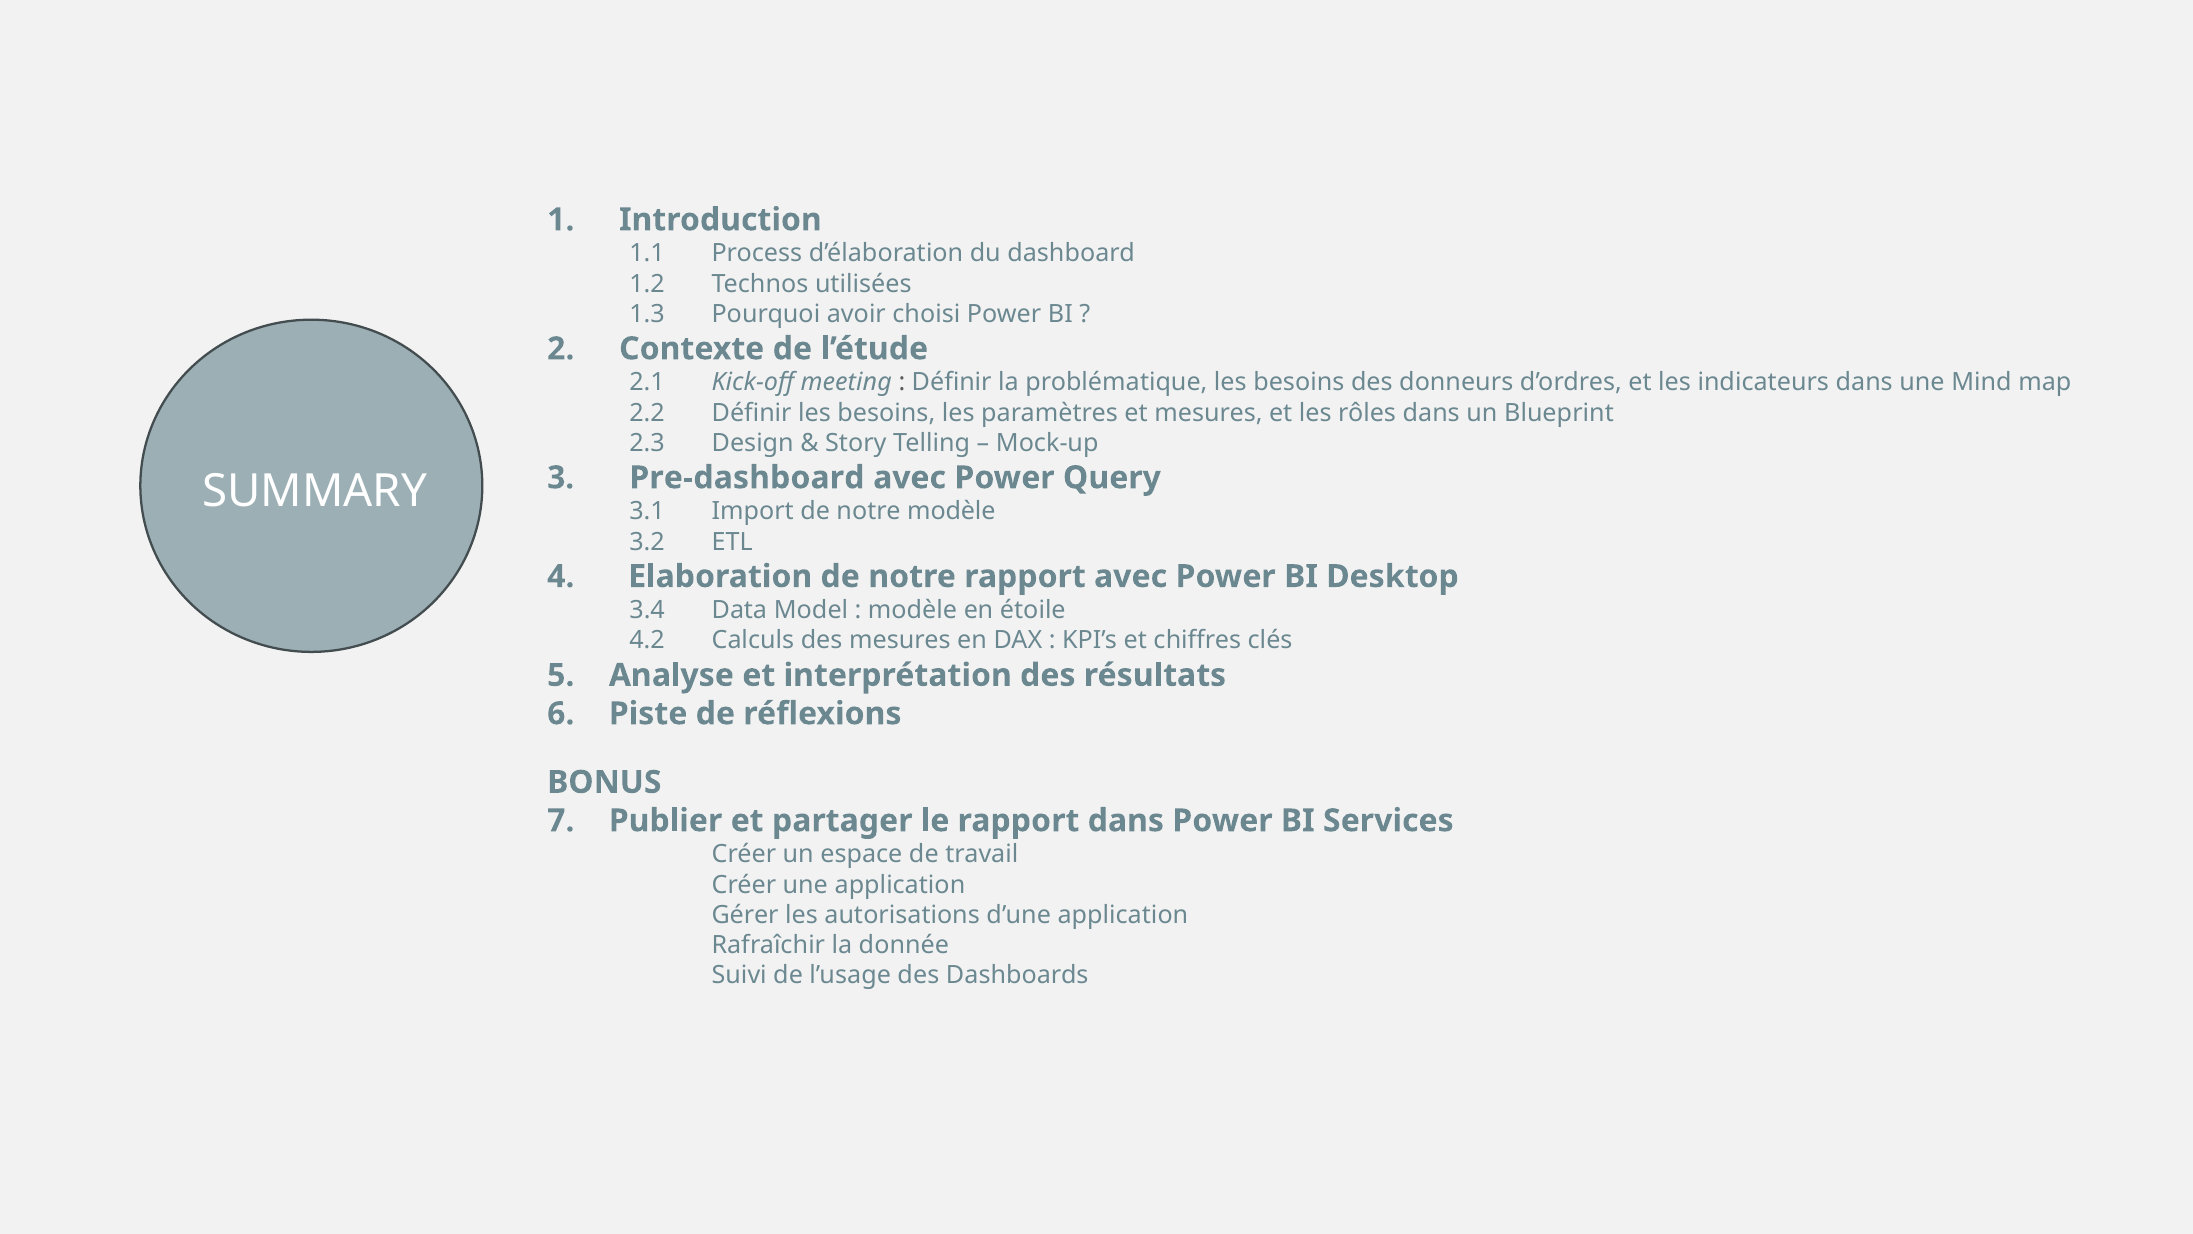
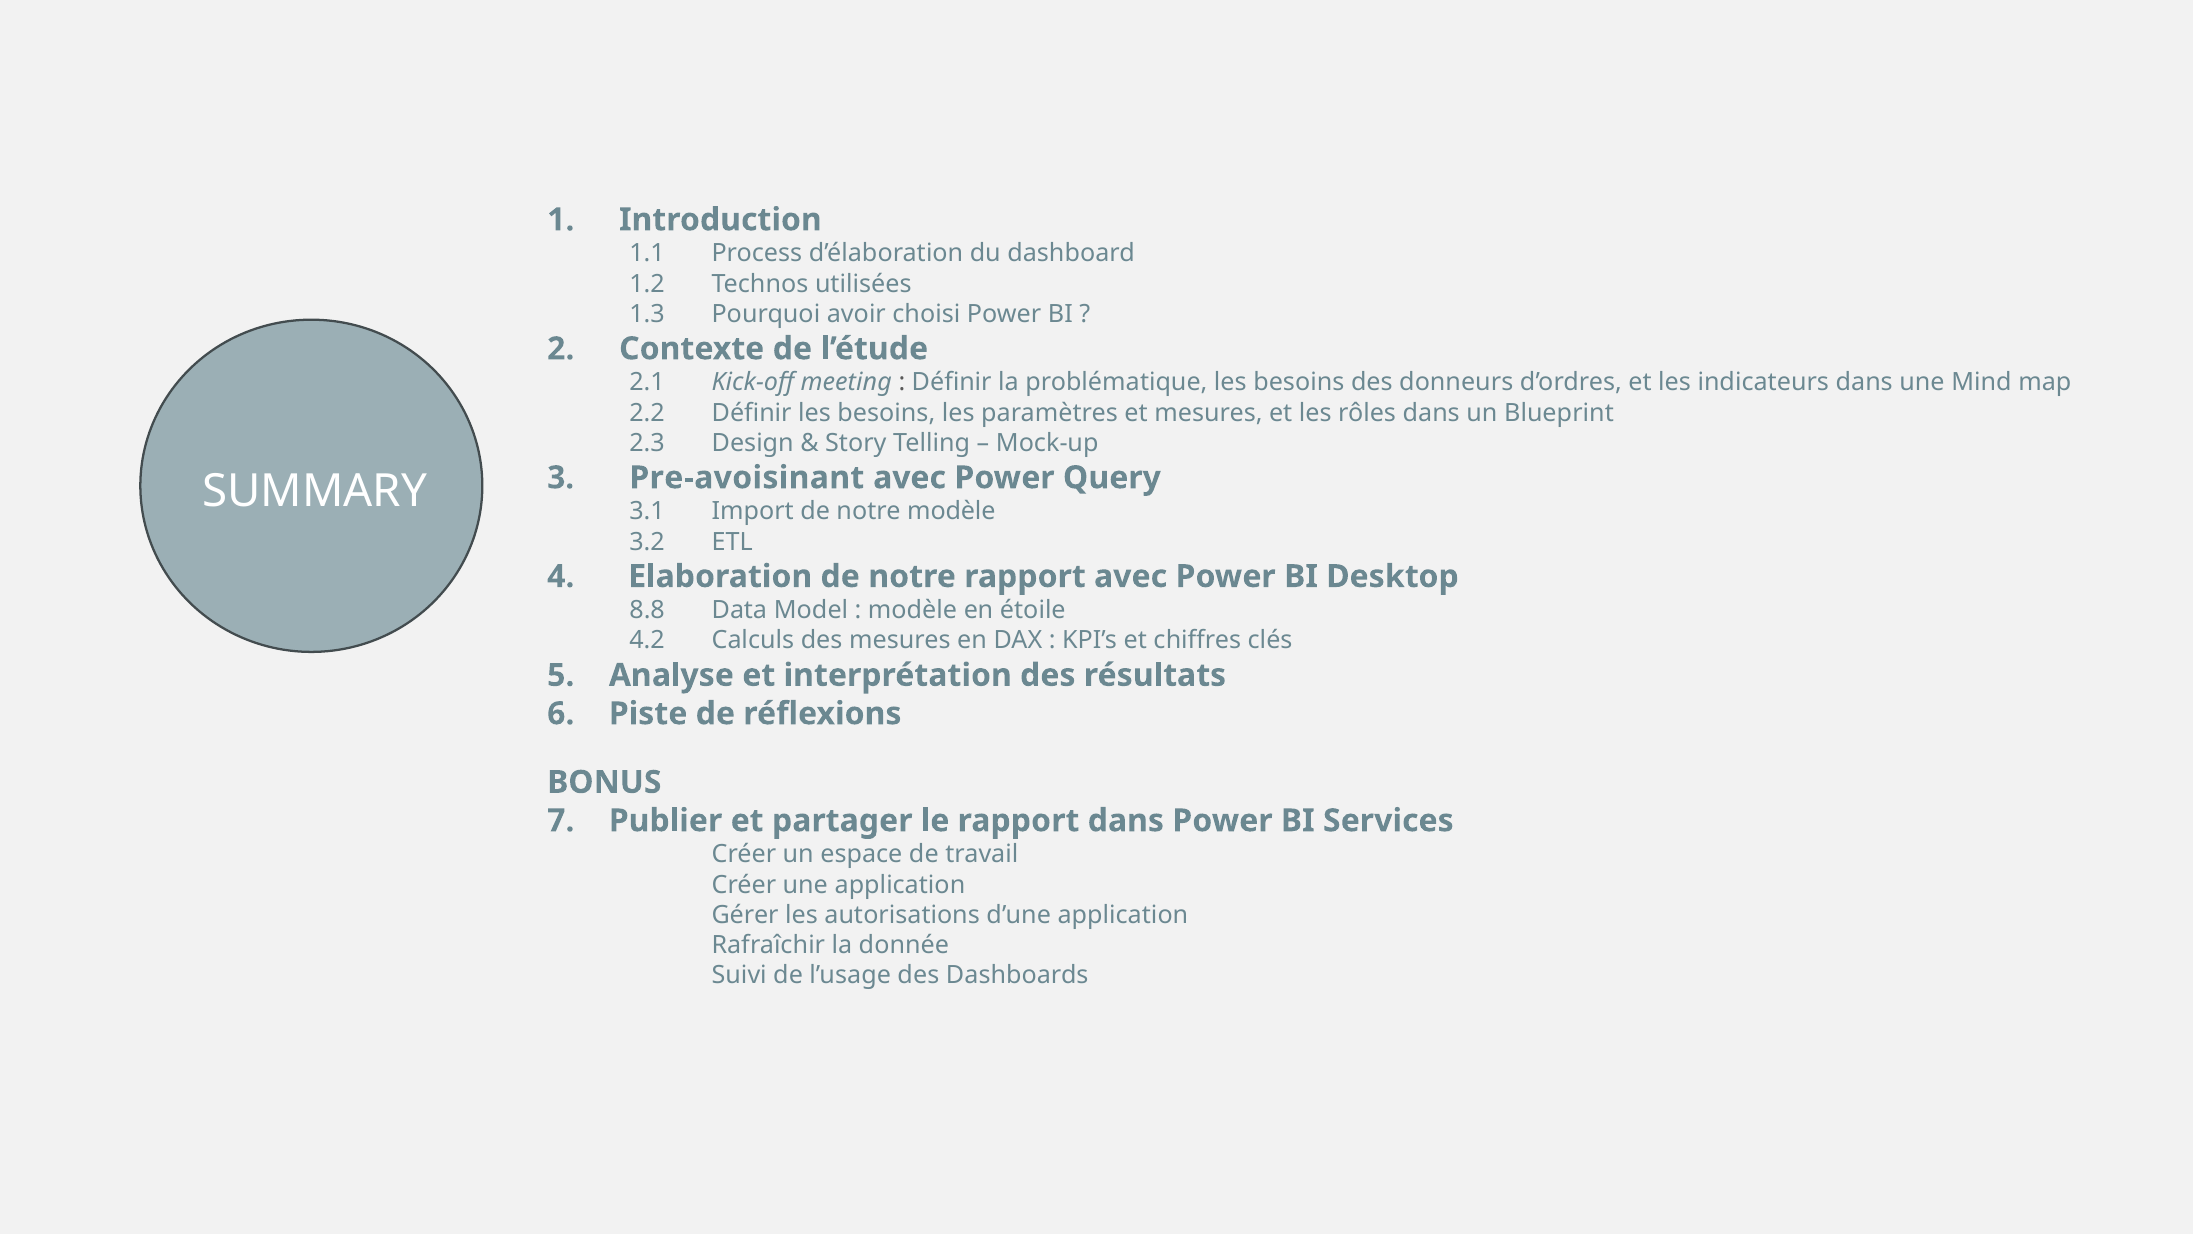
Pre-dashboard: Pre-dashboard -> Pre-avoisinant (747, 478)
3.4: 3.4 -> 8.8 (647, 610)
